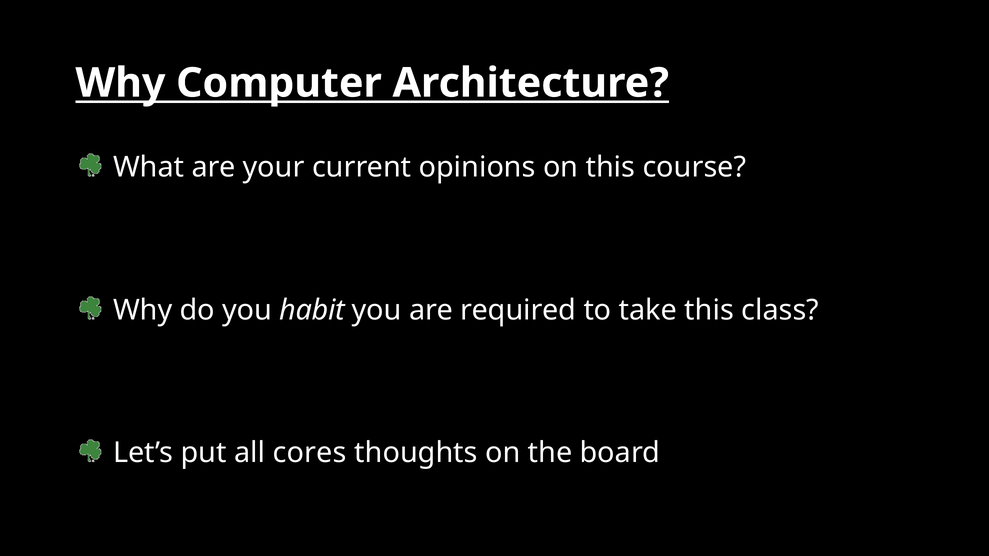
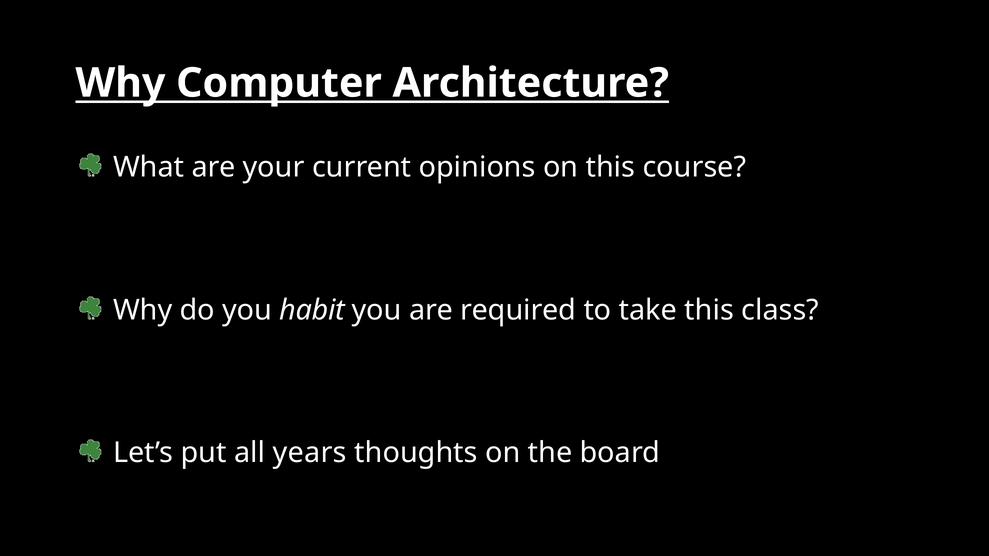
cores: cores -> years (310, 453)
